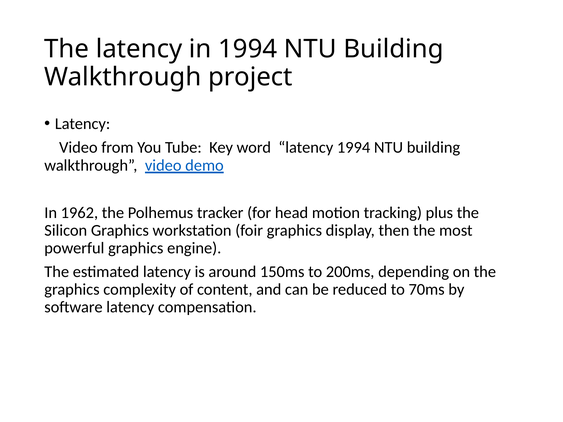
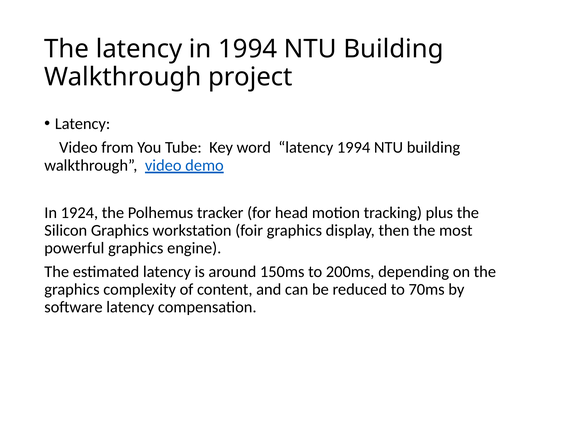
1962: 1962 -> 1924 (79, 213)
